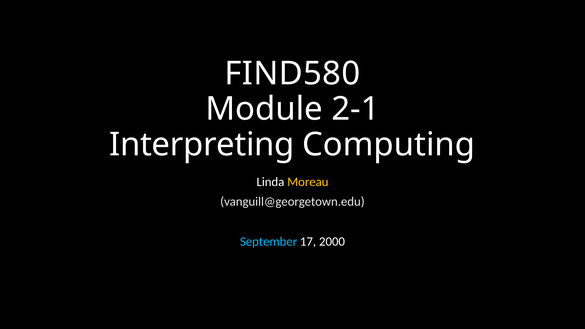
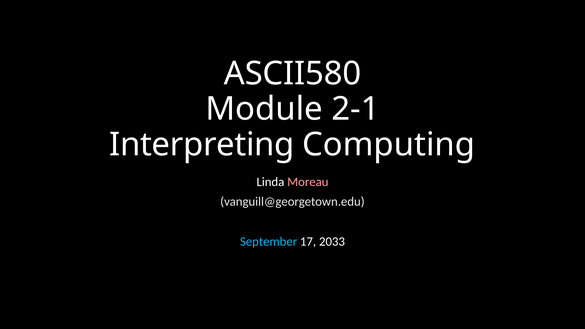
FIND580: FIND580 -> ASCII580 (293, 74)
Moreau colour: yellow -> pink (308, 182)
2000: 2000 -> 2033 (332, 242)
